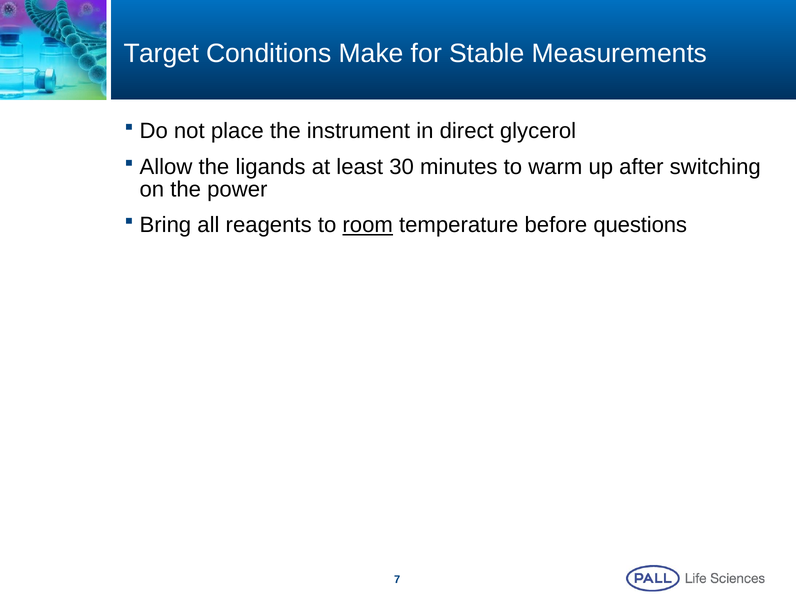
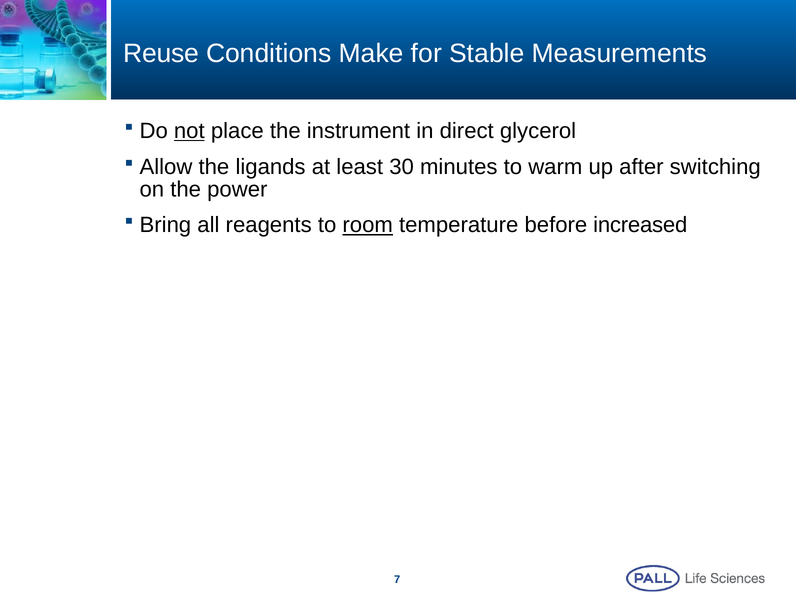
Target: Target -> Reuse (161, 54)
not underline: none -> present (189, 131)
questions: questions -> increased (640, 225)
